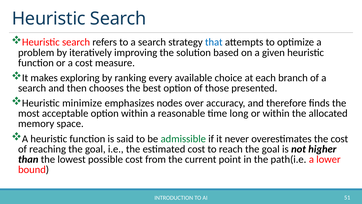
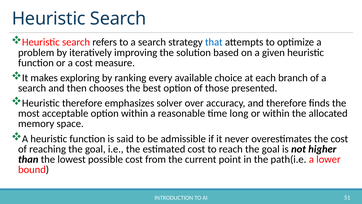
Heuristic minimize: minimize -> therefore (82, 103)
nodes: nodes -> solver (170, 103)
admissible colour: green -> black (183, 139)
